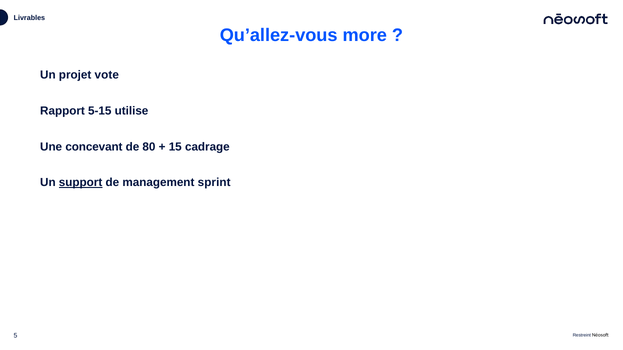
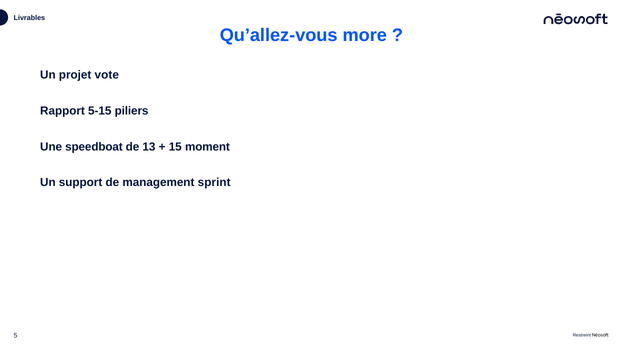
utilise: utilise -> piliers (132, 111)
concevant: concevant -> speedboat (94, 147)
80: 80 -> 13 (149, 147)
cadrage: cadrage -> moment (207, 147)
support underline: present -> none (81, 183)
